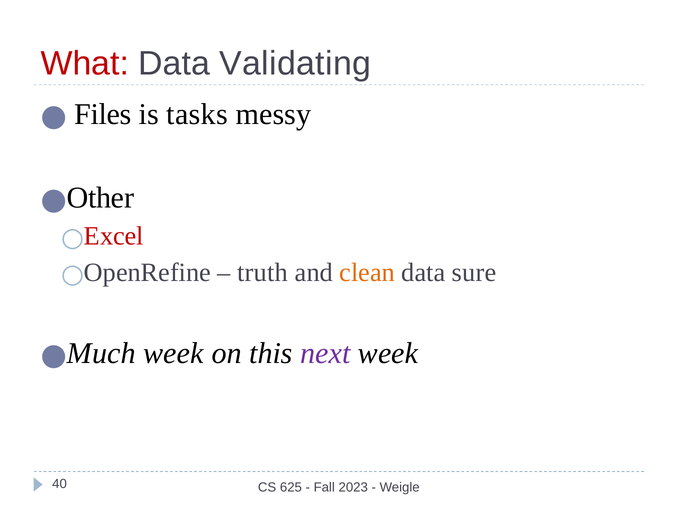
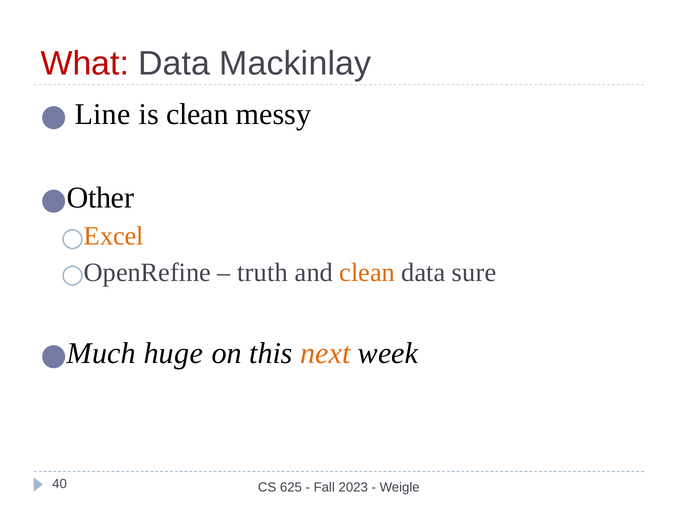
Validating: Validating -> Mackinlay (295, 63)
Files: Files -> Line (103, 114)
is tasks: tasks -> clean (197, 114)
Excel colour: red -> orange (114, 236)
Much week: week -> huge (173, 353)
next colour: purple -> orange (325, 353)
